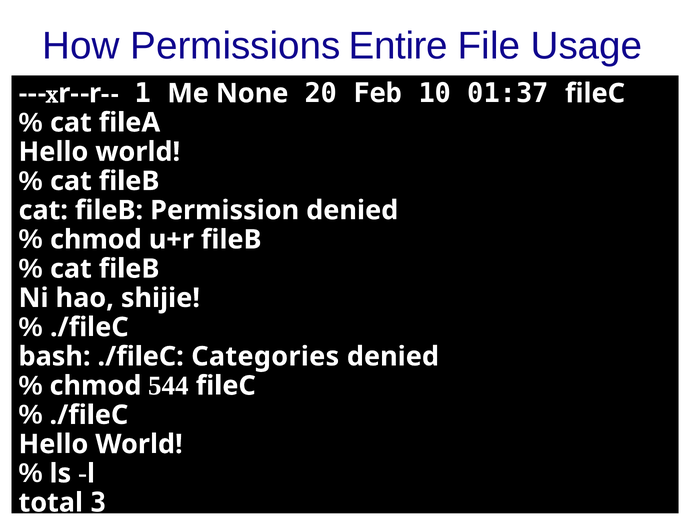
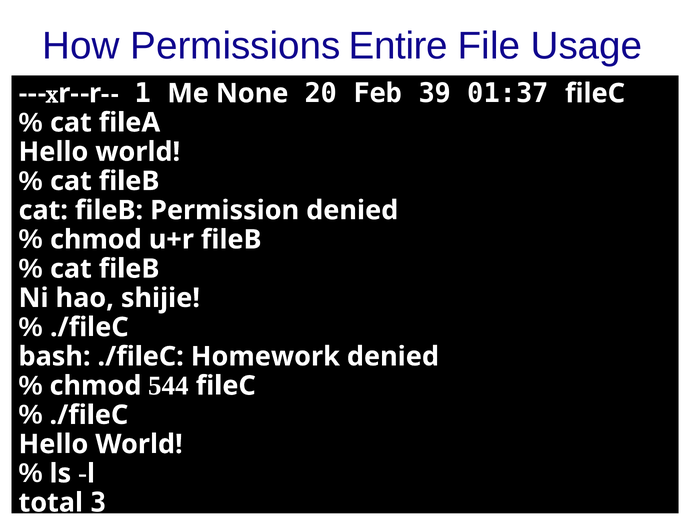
10: 10 -> 39 (435, 93)
Categories: Categories -> Homework (265, 356)
